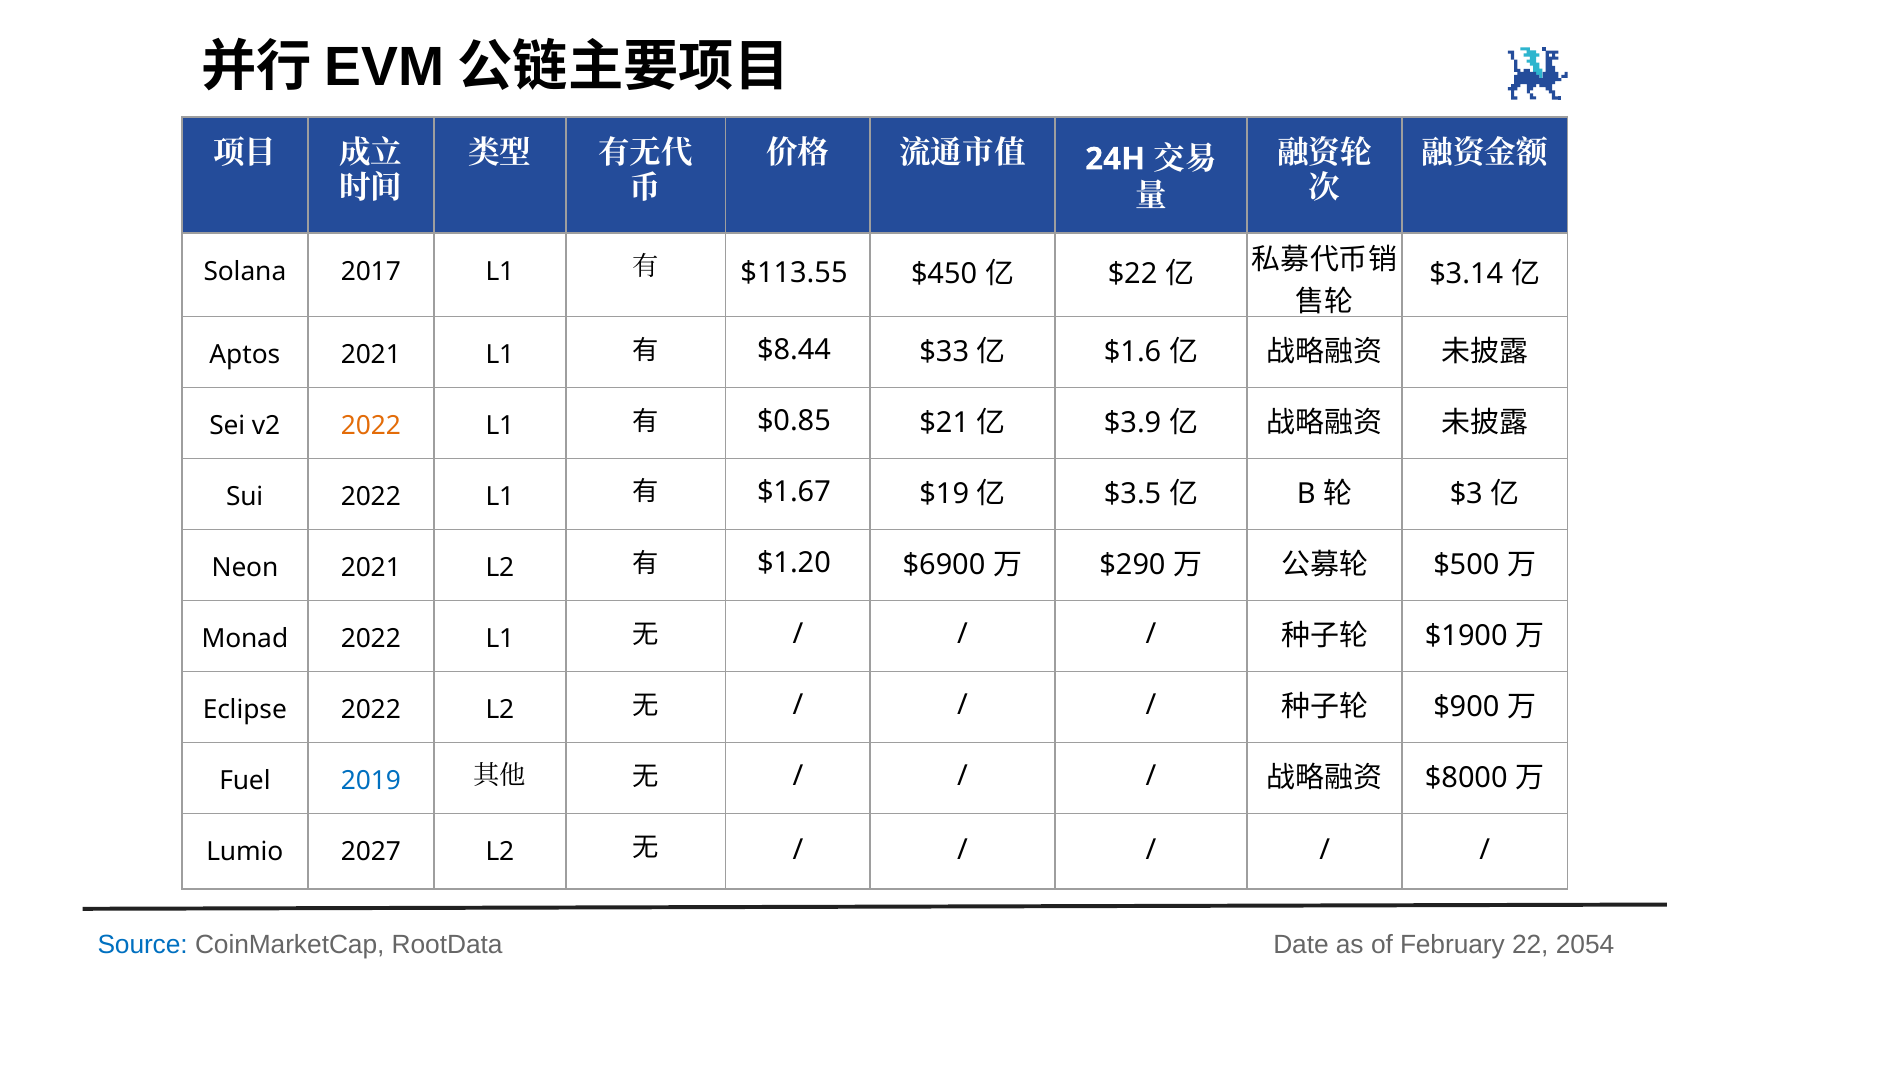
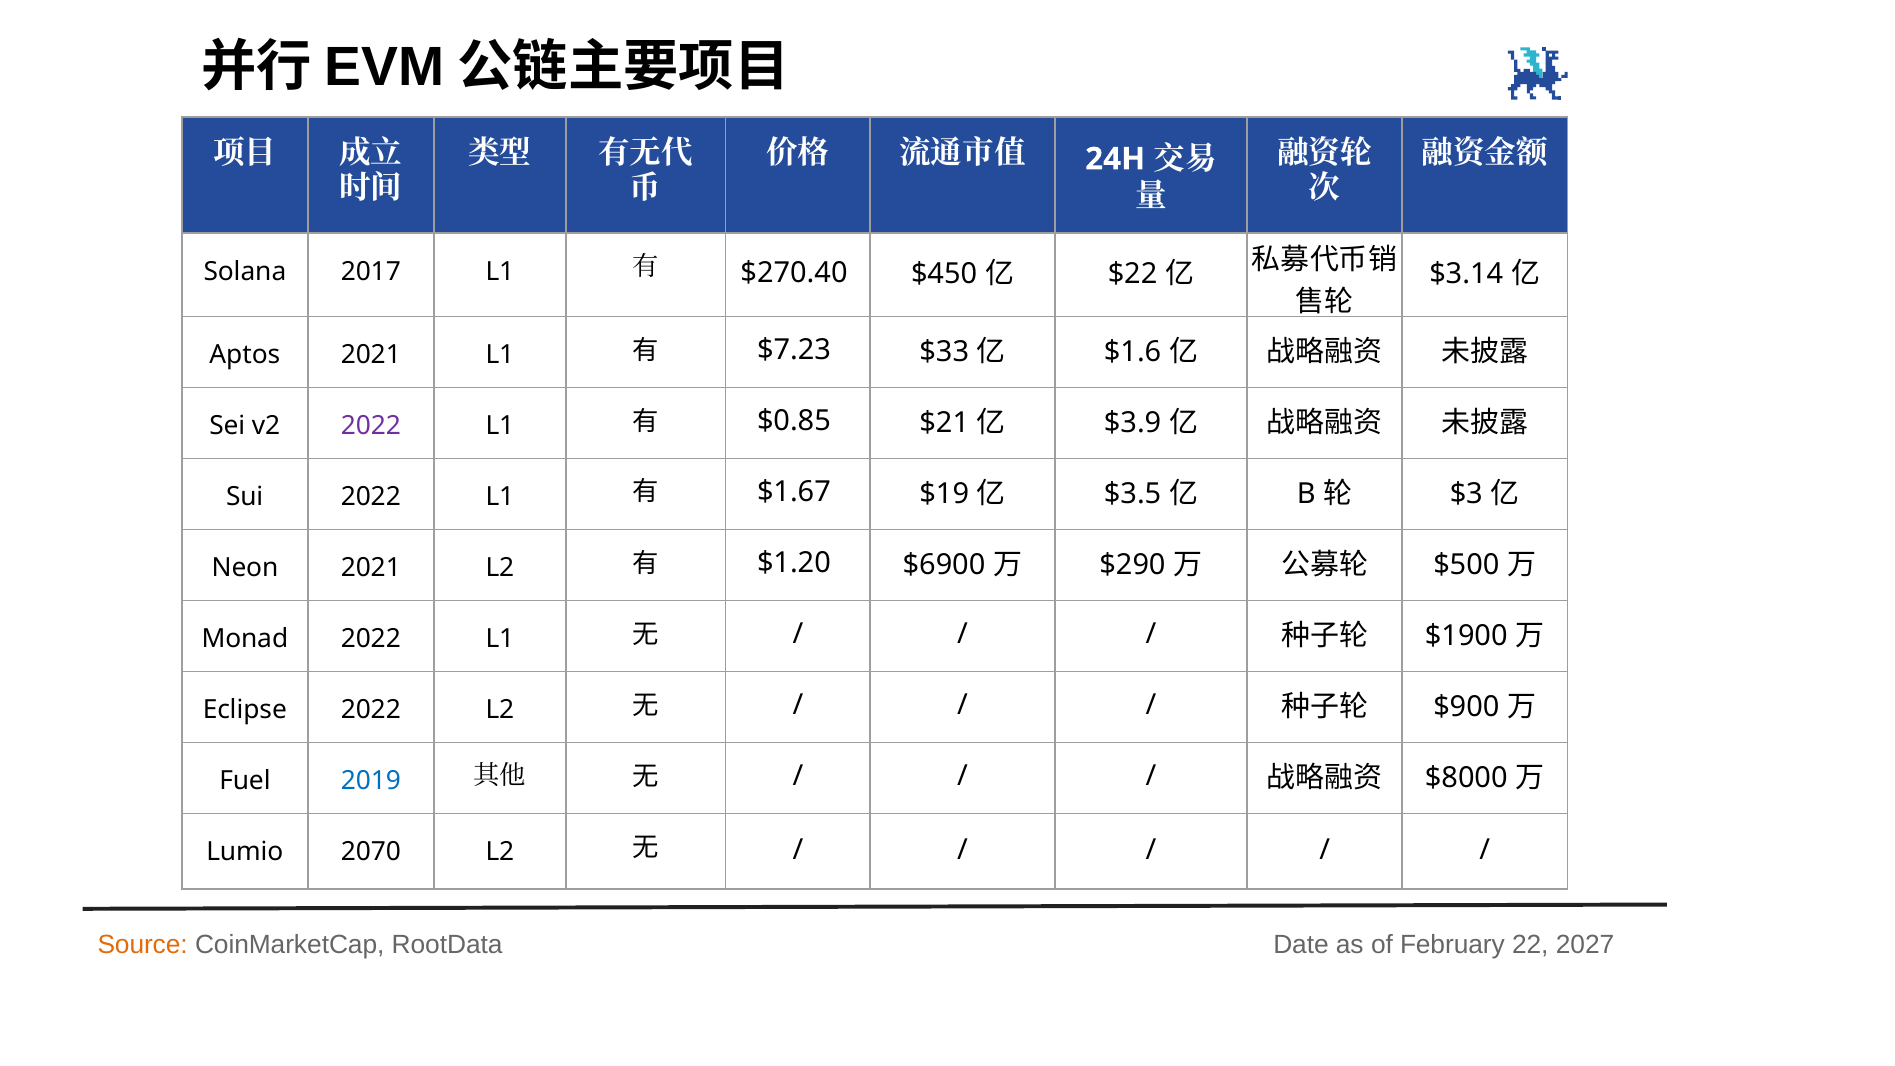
$113.55: $113.55 -> $270.40 (794, 273)
$8.44: $8.44 -> $7.23 (794, 350)
2022 colour: orange -> purple (371, 426)
2027: 2027 -> 2070 (371, 852)
Source colour: blue -> orange (143, 945)
2054: 2054 -> 2027 (1585, 945)
